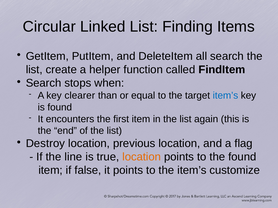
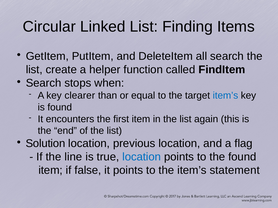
Destroy: Destroy -> Solution (45, 144)
location colour: orange -> blue (142, 157)
customize: customize -> statement (235, 171)
